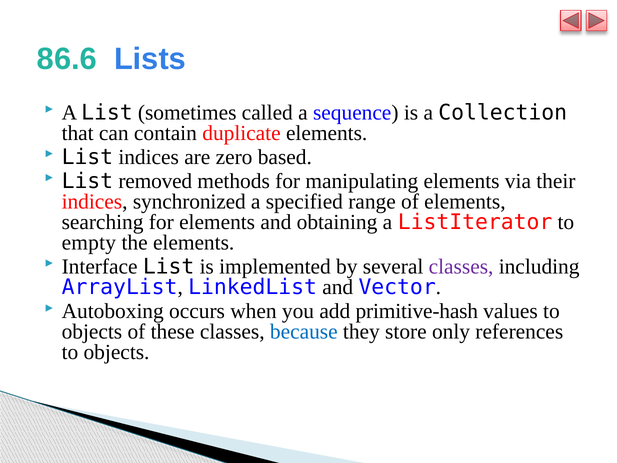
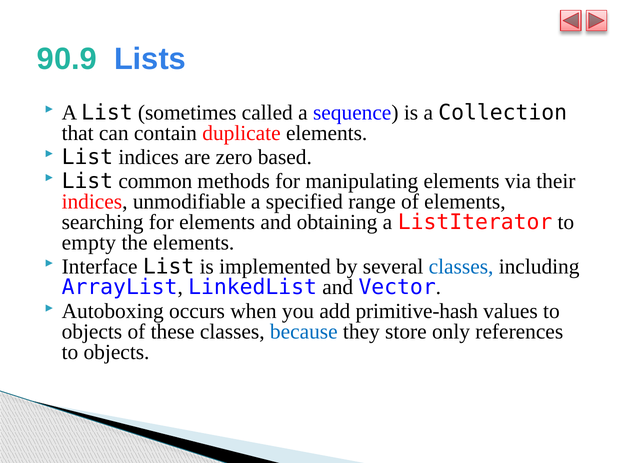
86.6: 86.6 -> 90.9 (67, 59)
removed: removed -> common (155, 181)
synchronized: synchronized -> unmodifiable (189, 201)
classes colour: purple -> blue (461, 267)
